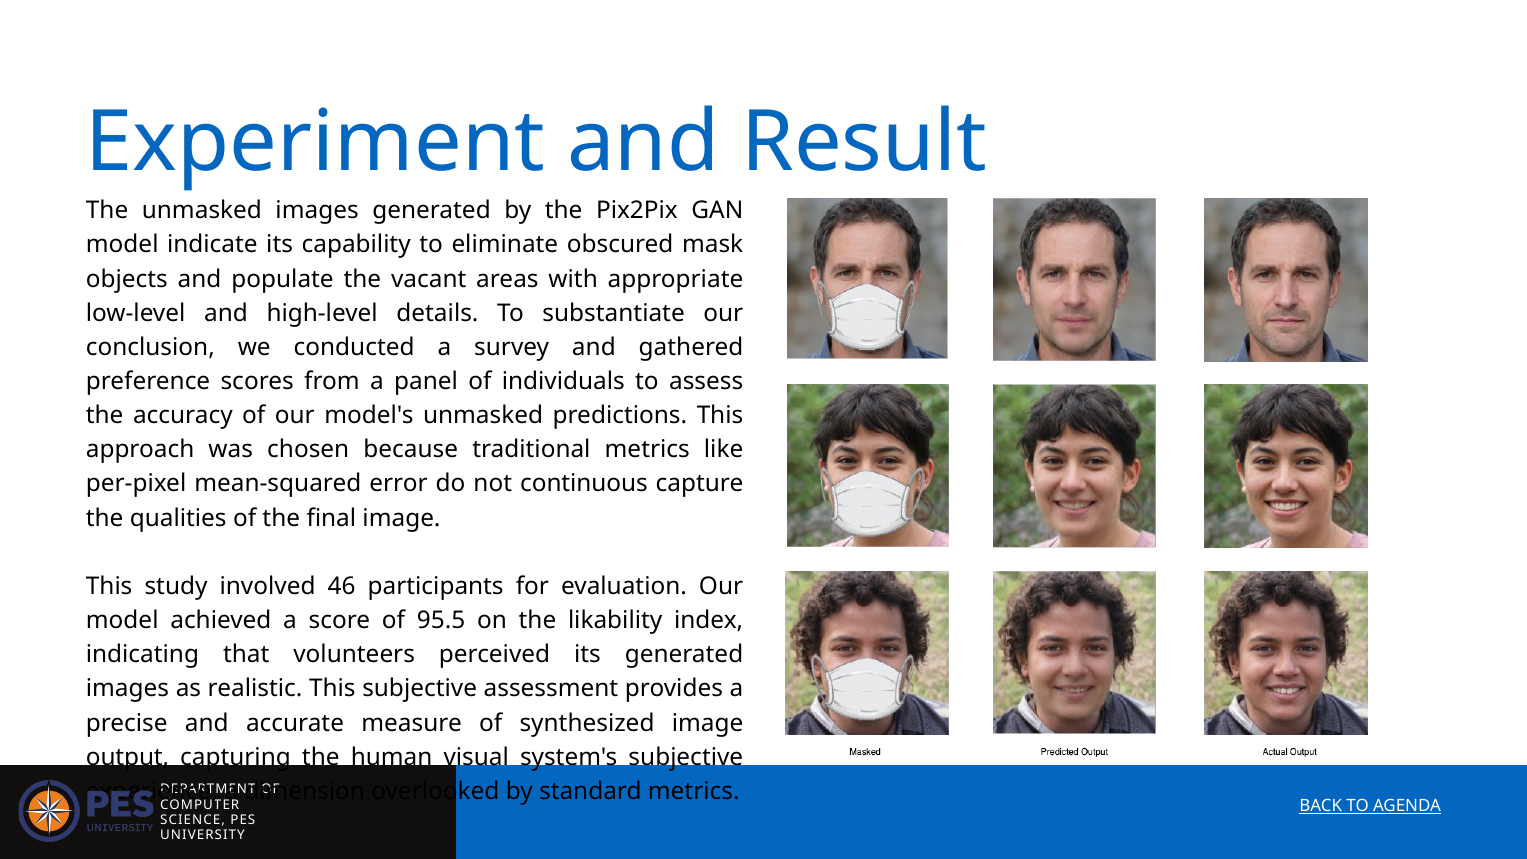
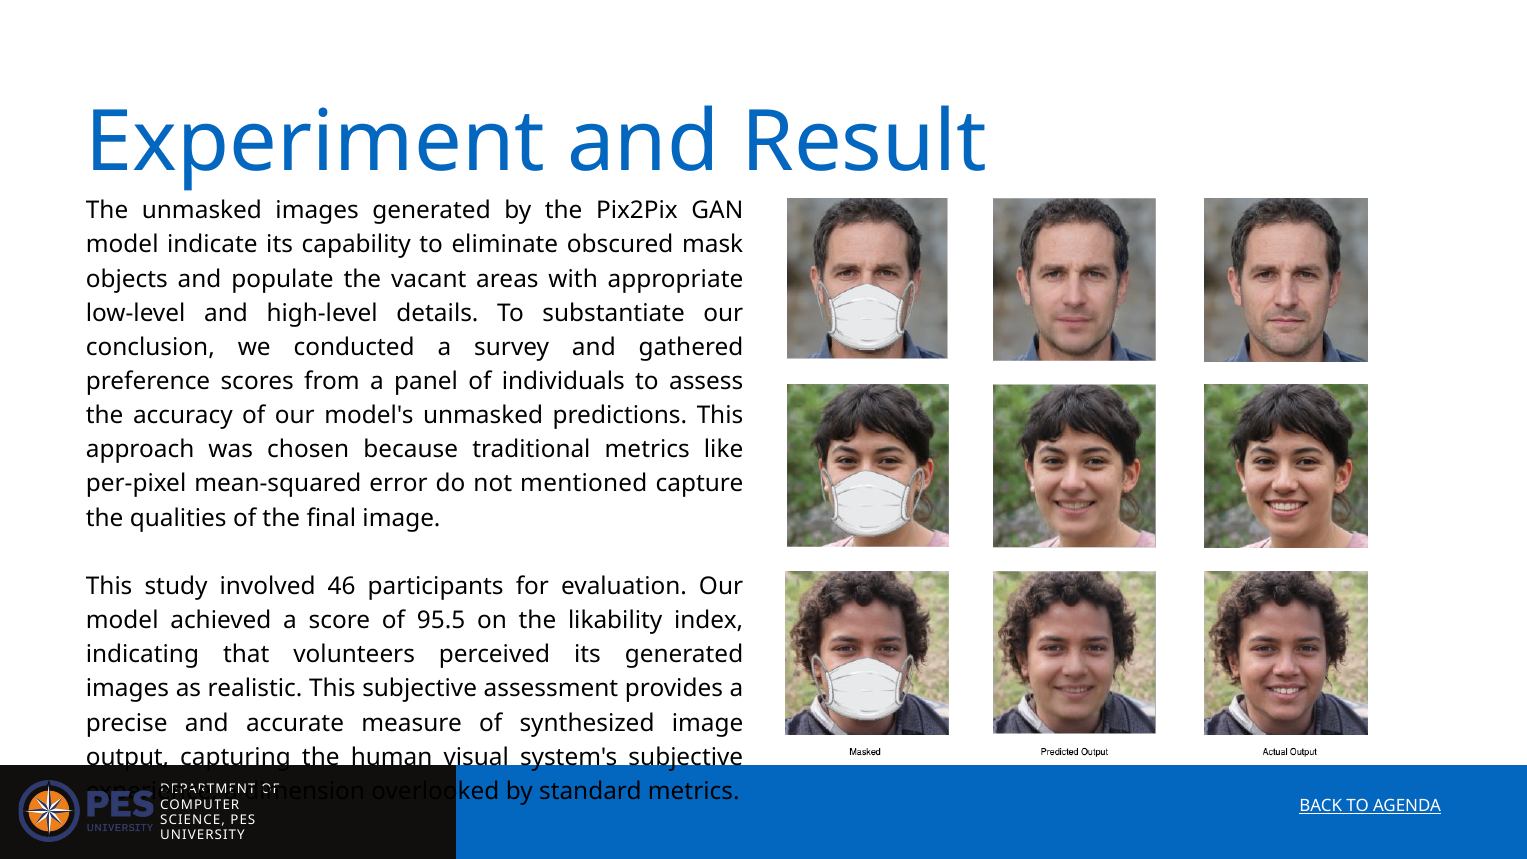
continuous: continuous -> mentioned (584, 484)
